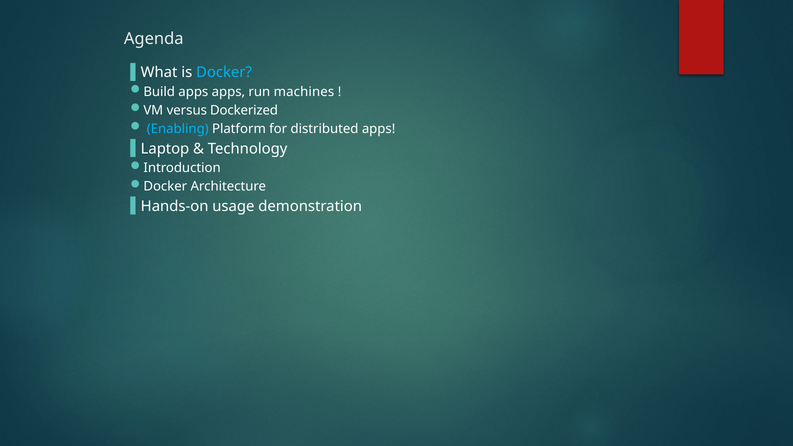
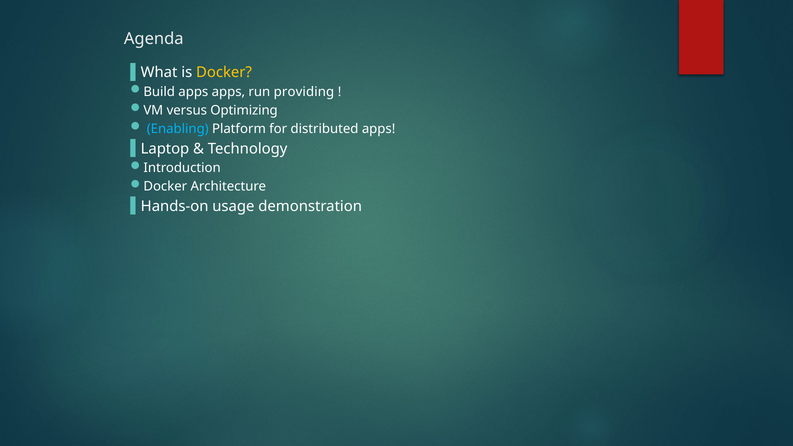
Docker colour: light blue -> yellow (224, 72)
machines: machines -> providing (304, 92)
Dockerized: Dockerized -> Optimizing (244, 110)
